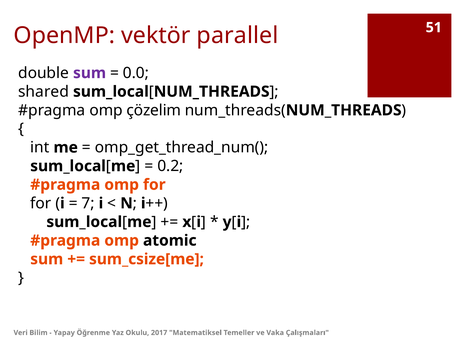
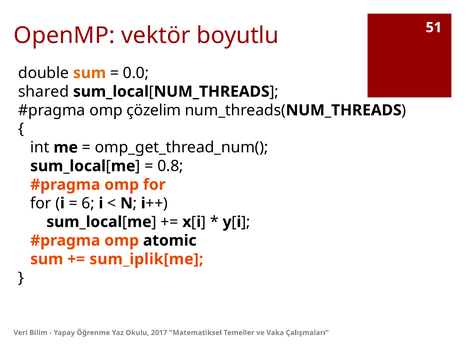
parallel: parallel -> boyutlu (238, 35)
sum colour: purple -> orange (90, 73)
0.2: 0.2 -> 0.8 (170, 166)
7: 7 -> 6 (88, 204)
sum_csize[me: sum_csize[me -> sum_iplik[me (146, 260)
